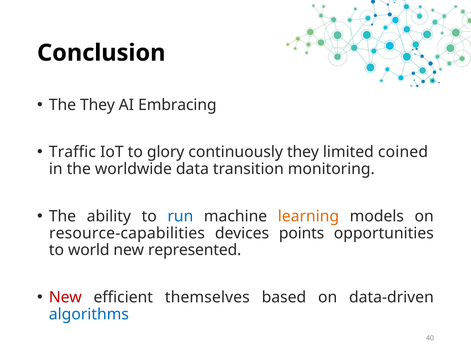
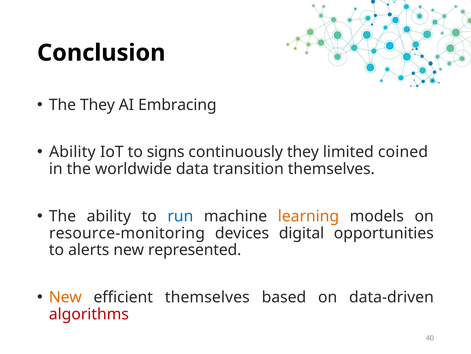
Traffic: Traffic -> Ability (72, 152)
glory: glory -> signs (166, 152)
transition monitoring: monitoring -> themselves (331, 169)
resource-capabilities: resource-capabilities -> resource-monitoring (127, 233)
points: points -> digital (302, 233)
world: world -> alerts (89, 250)
New colour: red -> orange (65, 297)
algorithms colour: blue -> red (89, 314)
